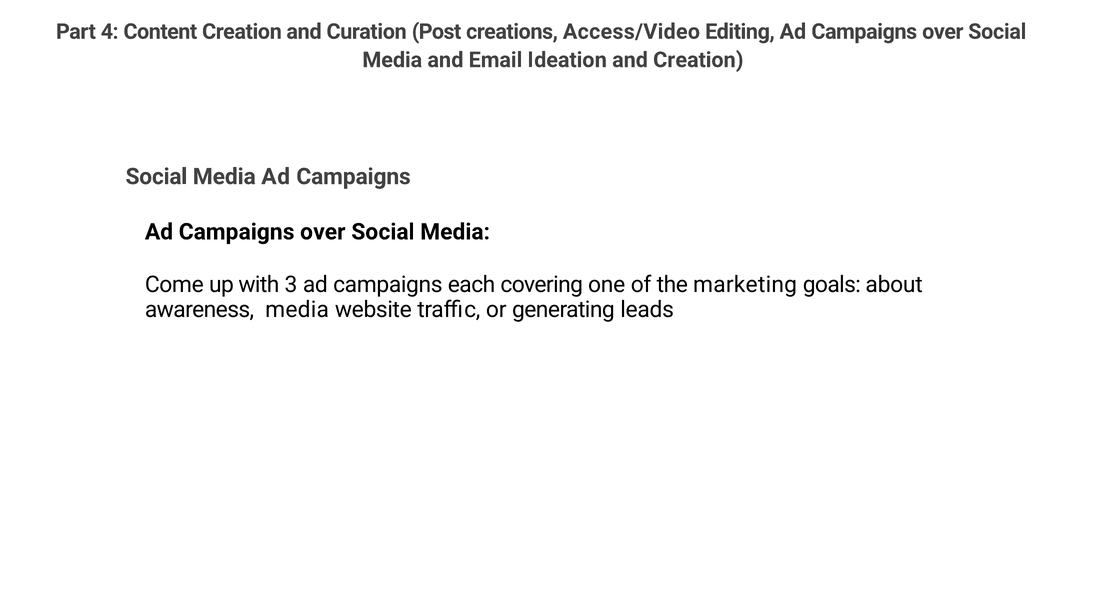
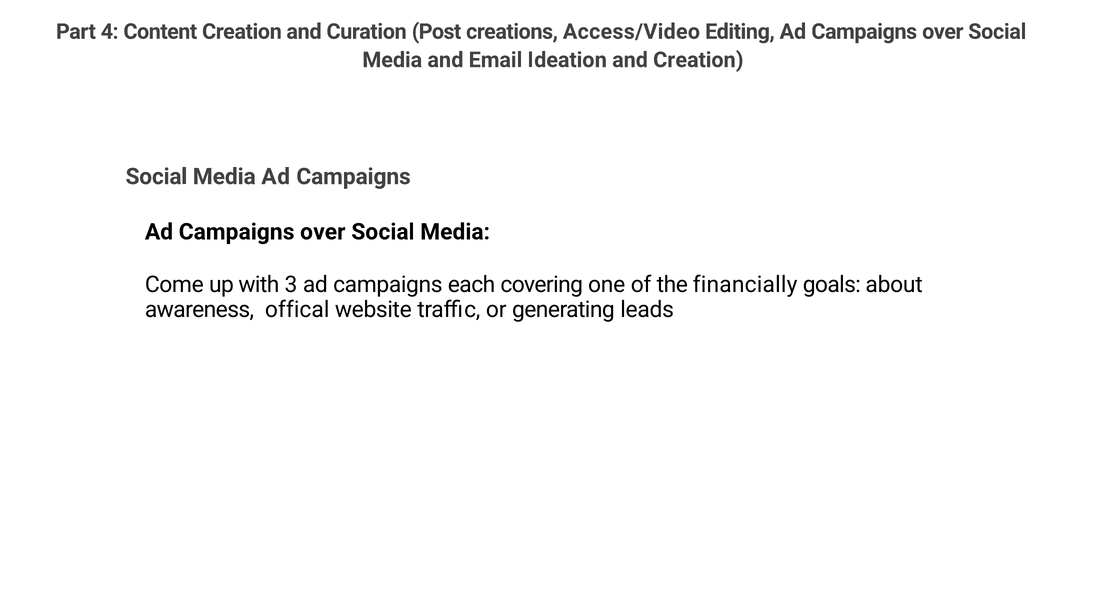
marketing: marketing -> financially (745, 285)
awareness media: media -> offical (297, 310)
